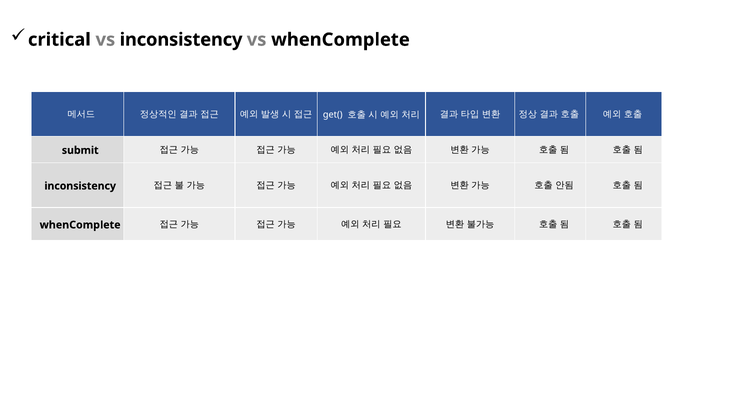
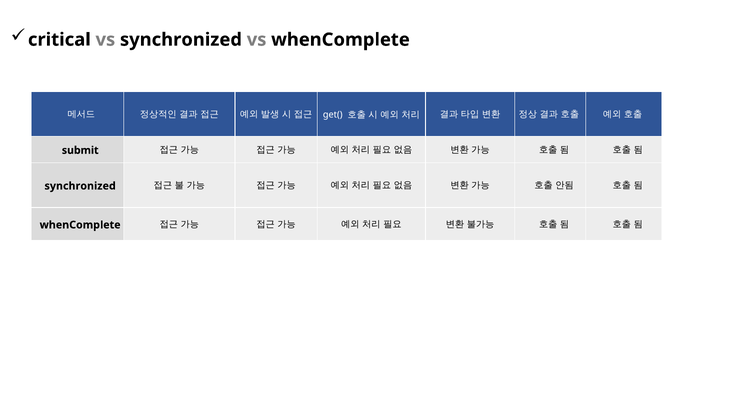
vs inconsistency: inconsistency -> synchronized (181, 40)
inconsistency: inconsistency -> synchronized (80, 186)
